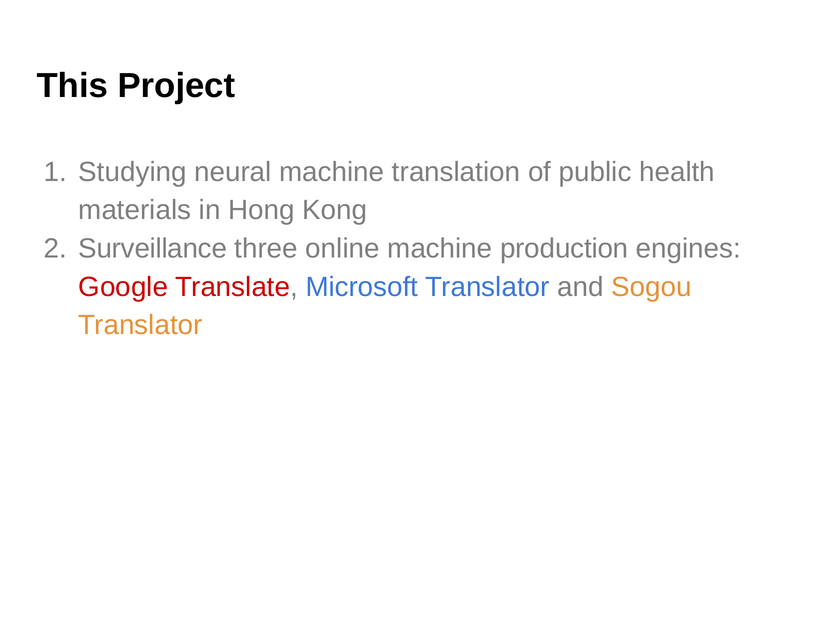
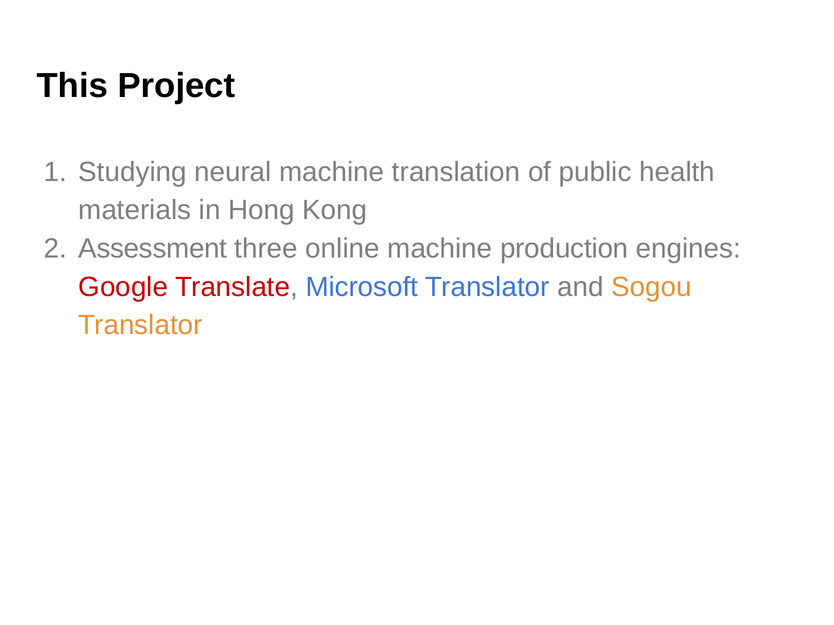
Surveillance: Surveillance -> Assessment (153, 249)
